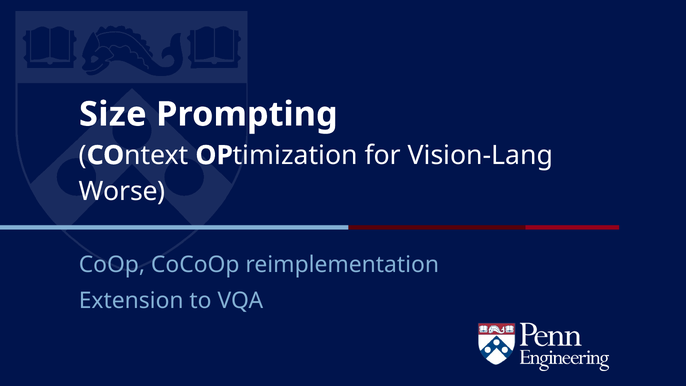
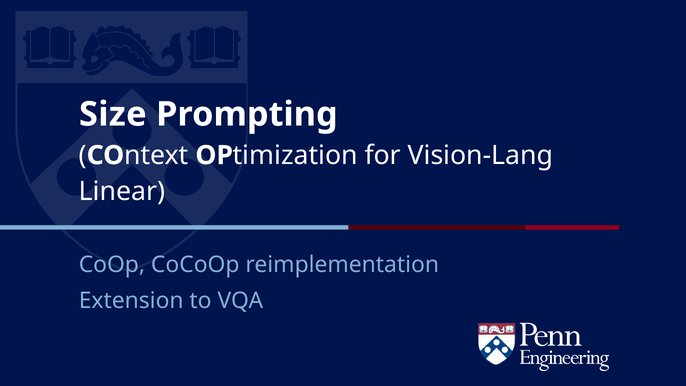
Worse: Worse -> Linear (122, 192)
